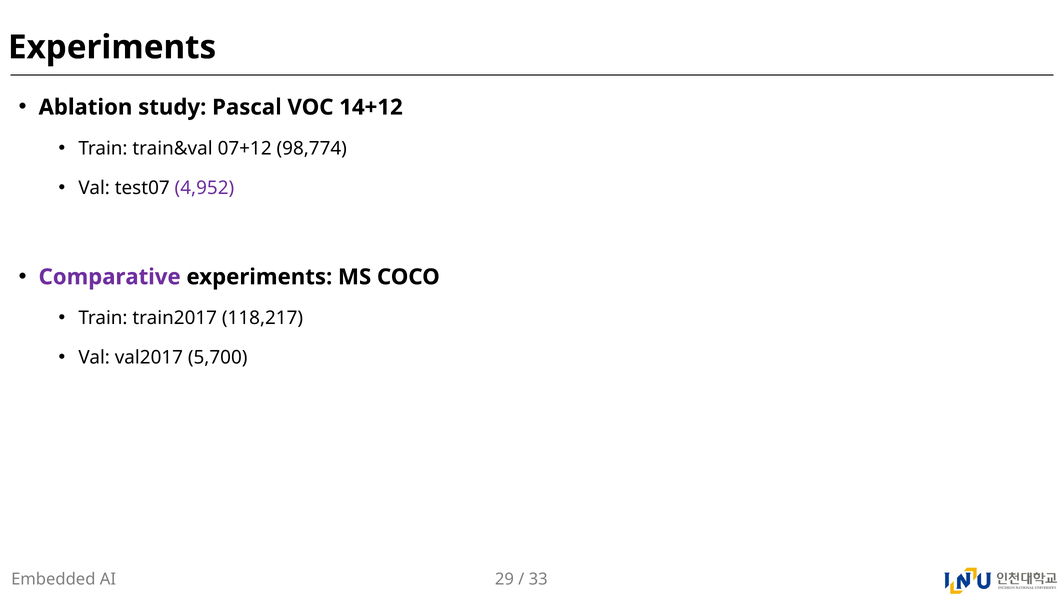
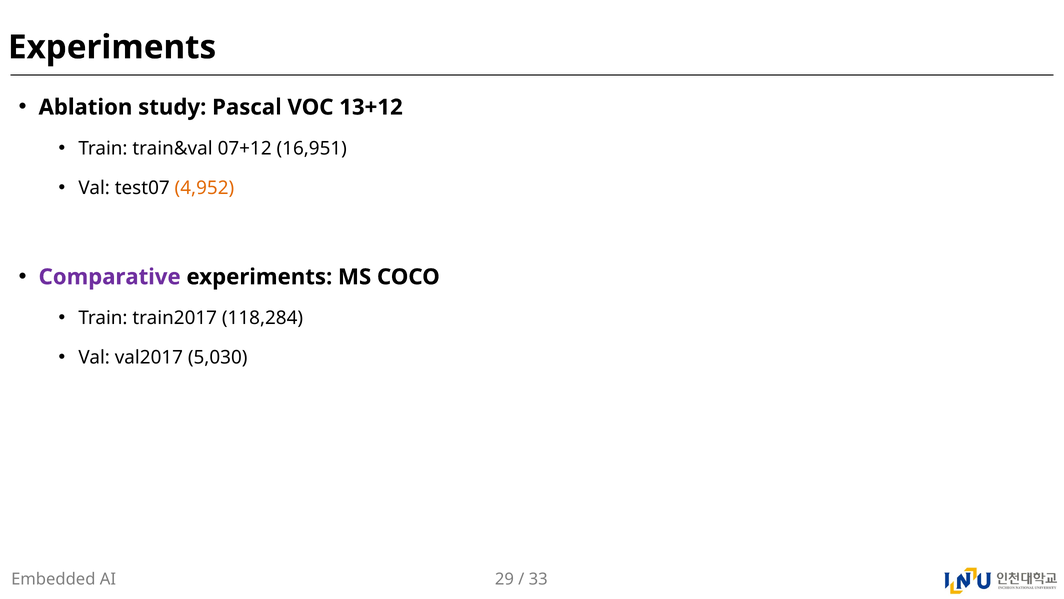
14+12: 14+12 -> 13+12 (371, 107)
98,774: 98,774 -> 16,951 (312, 148)
4,952 colour: purple -> orange (204, 188)
118,217: 118,217 -> 118,284 (263, 318)
5,700: 5,700 -> 5,030 (218, 357)
